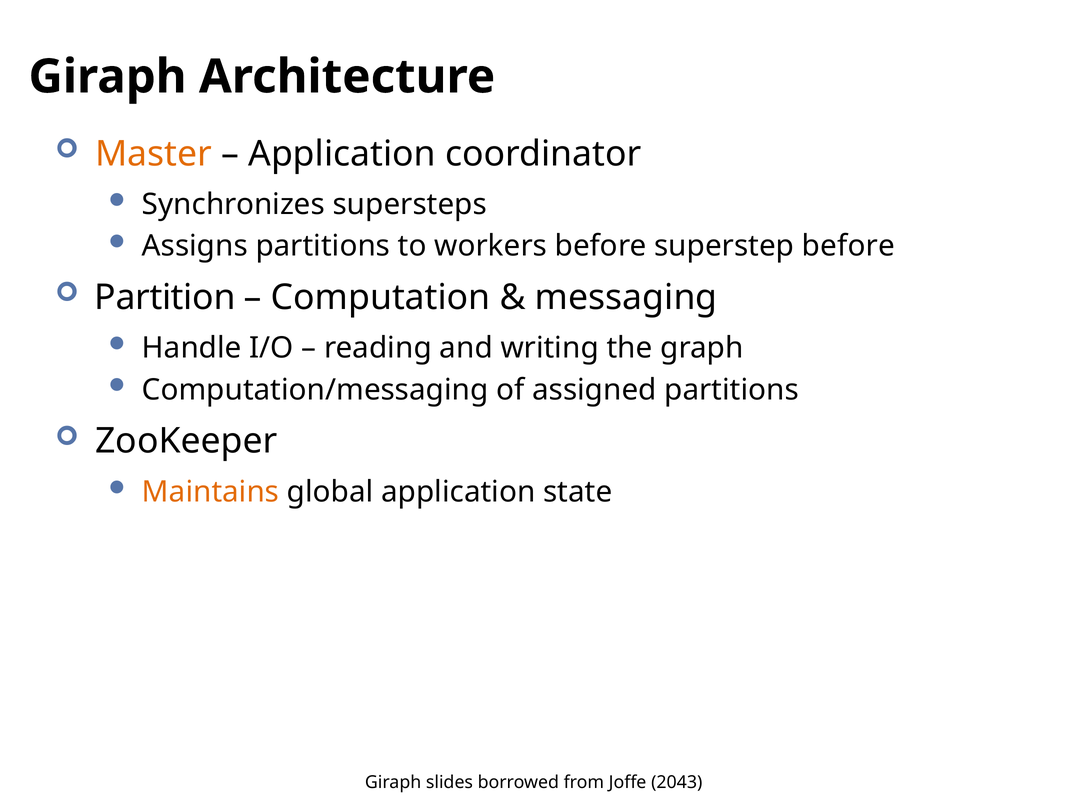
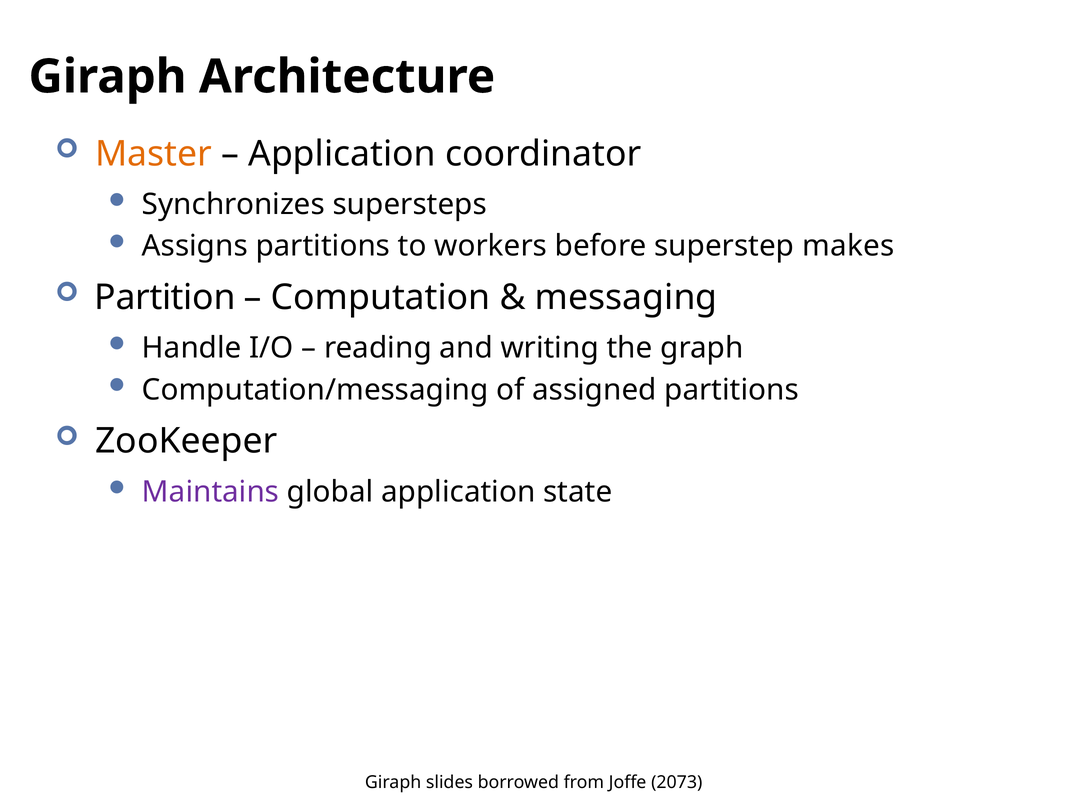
superstep before: before -> makes (848, 246)
Maintains colour: orange -> purple (211, 492)
2043: 2043 -> 2073 (677, 783)
